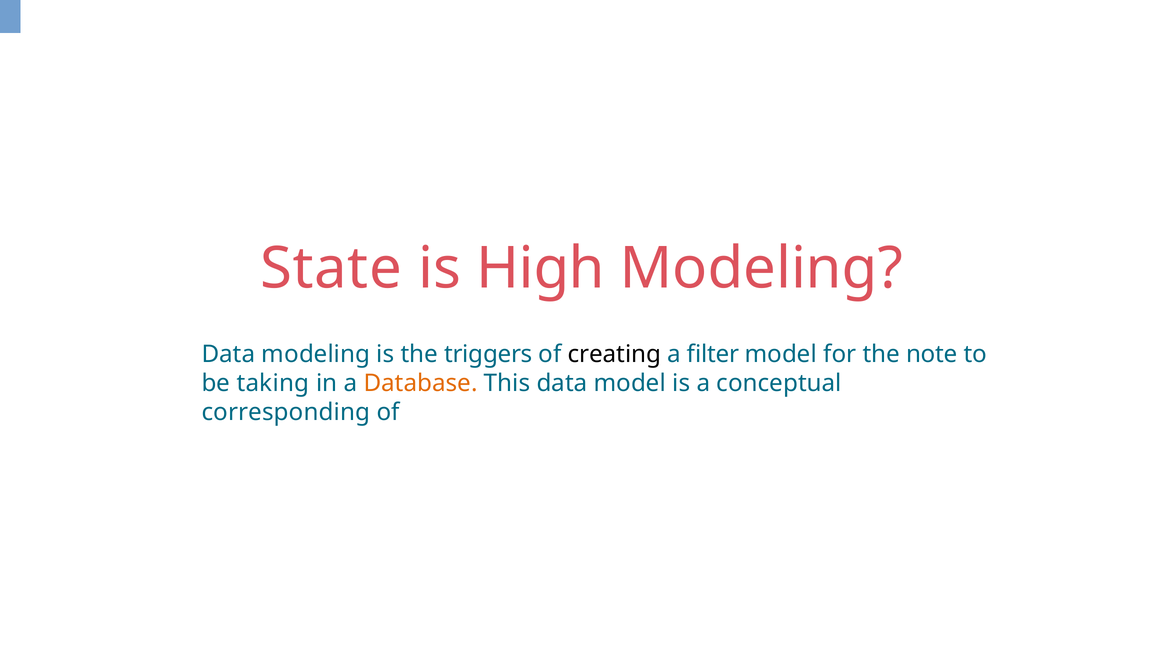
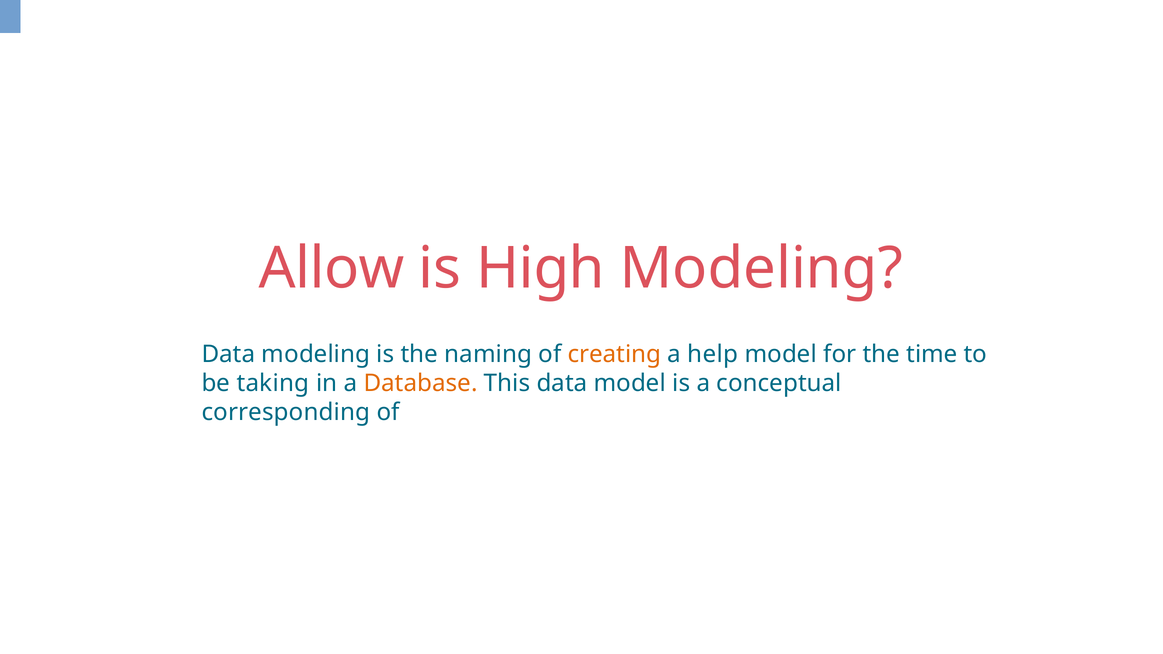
State: State -> Allow (332, 269)
triggers: triggers -> naming (488, 354)
creating colour: black -> orange (615, 354)
filter: filter -> help (713, 354)
note: note -> time (932, 354)
